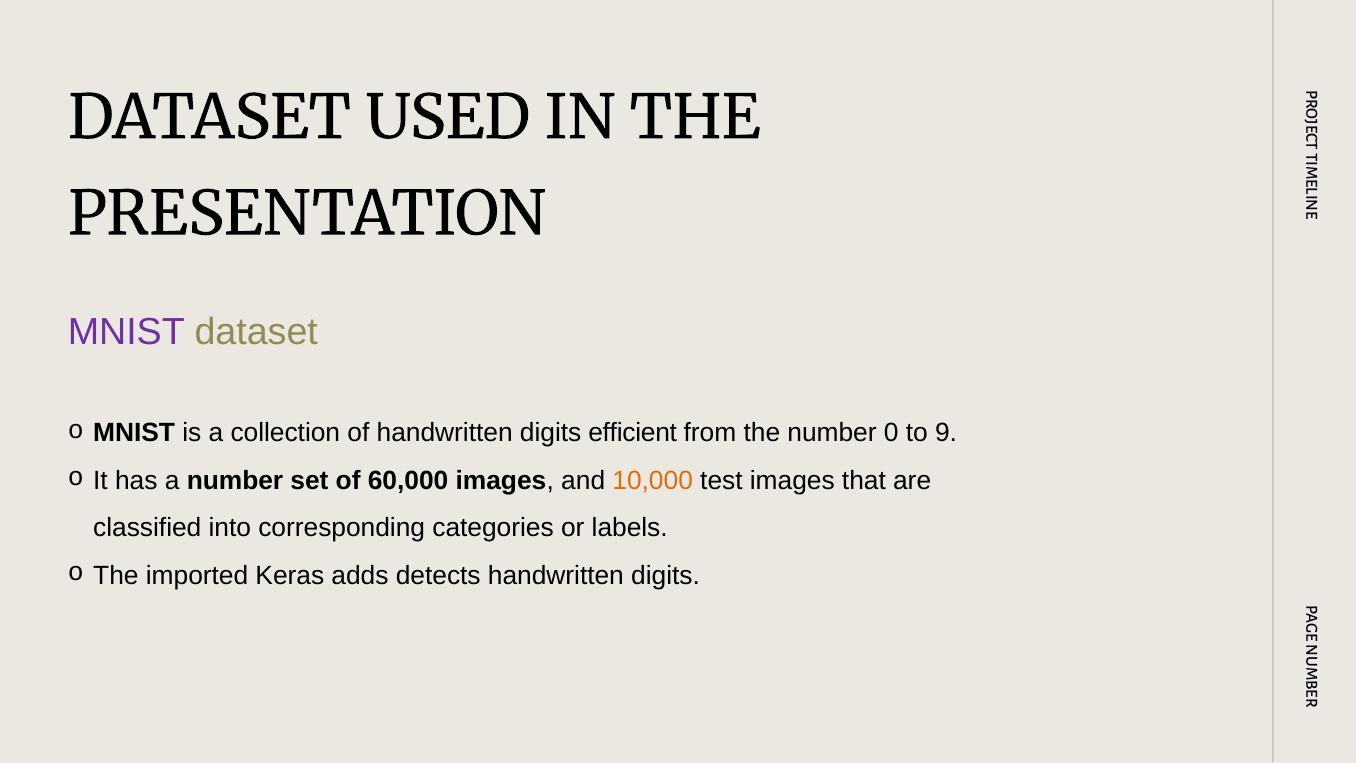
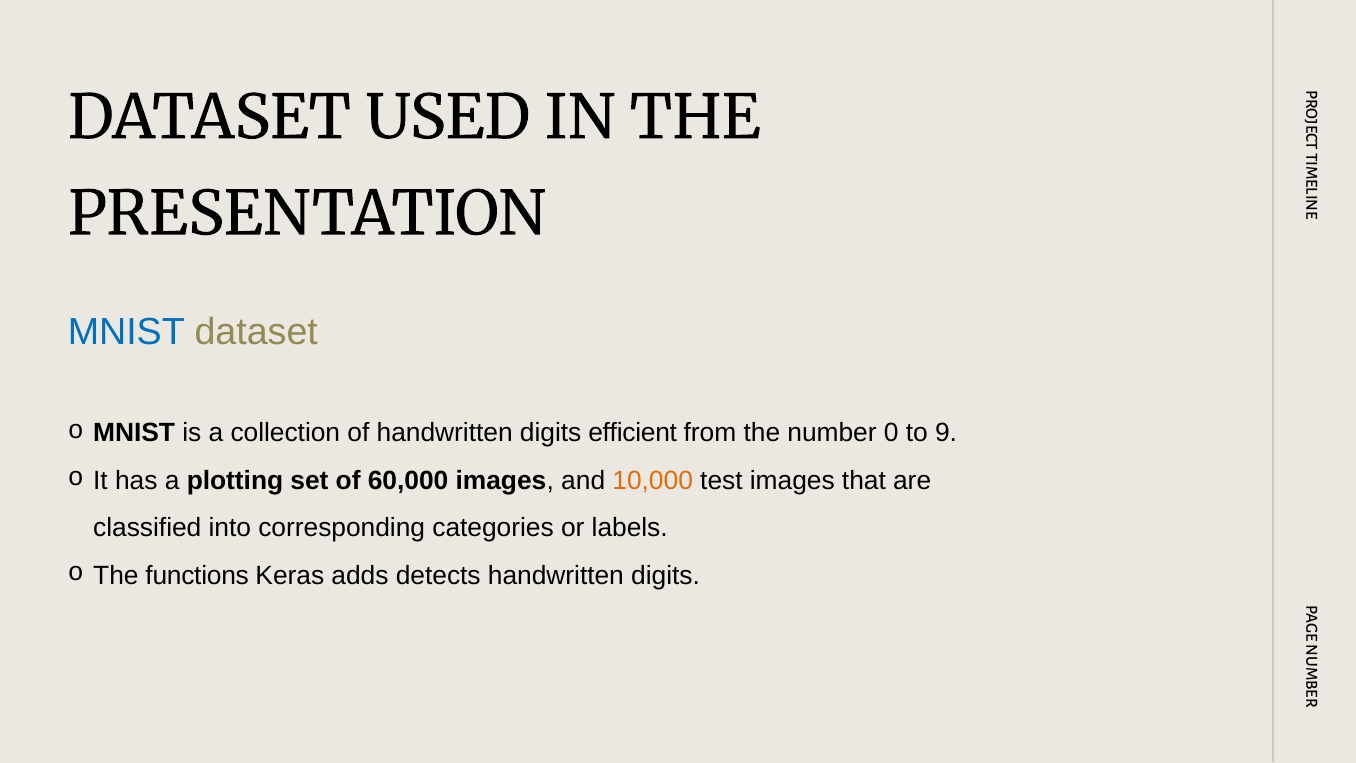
MNIST colour: purple -> blue (126, 332)
a number: number -> plotting (235, 480)
imported: imported -> functions (197, 575)
